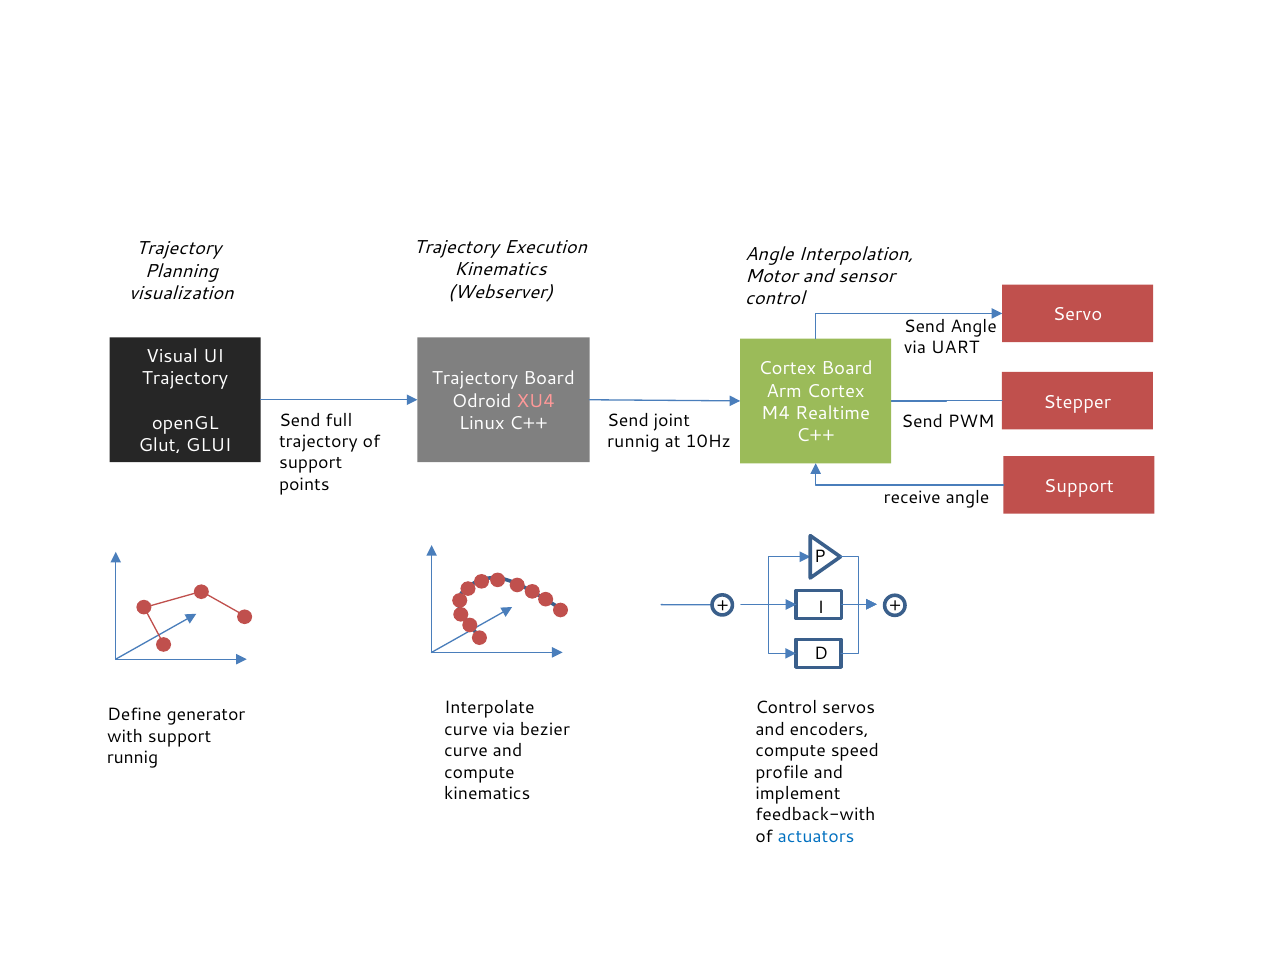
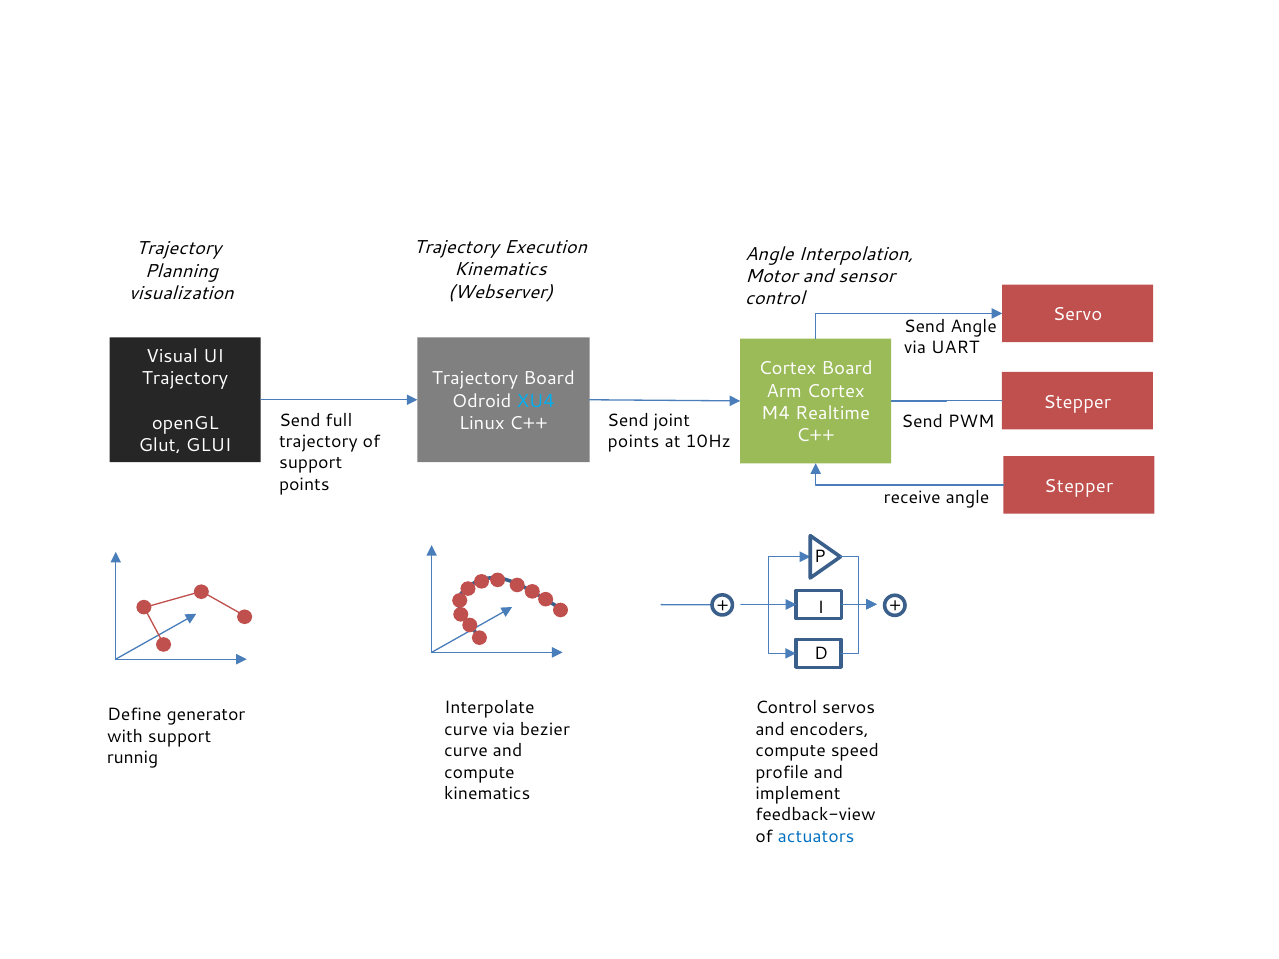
XU4 colour: pink -> light blue (536, 401)
runnig: runnig -> points (633, 442)
Support: Support -> Stepper (1079, 486)
feedback-with: feedback-with -> feedback-view (815, 815)
